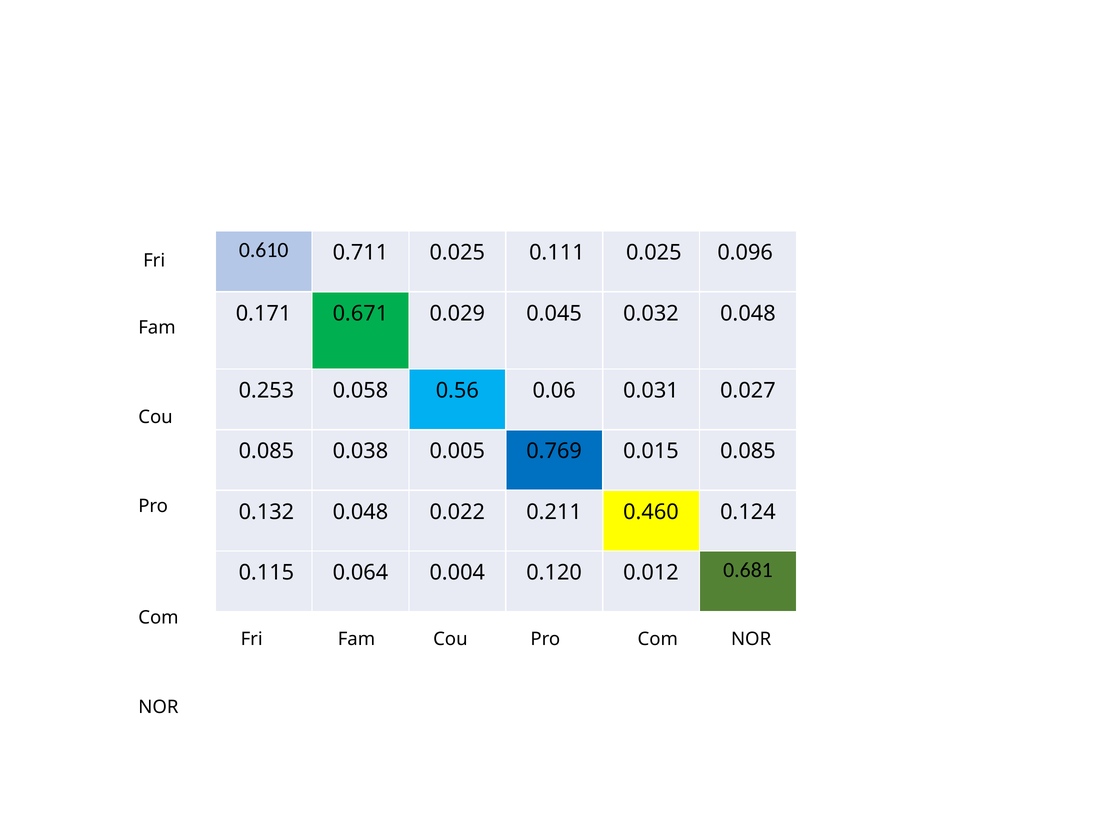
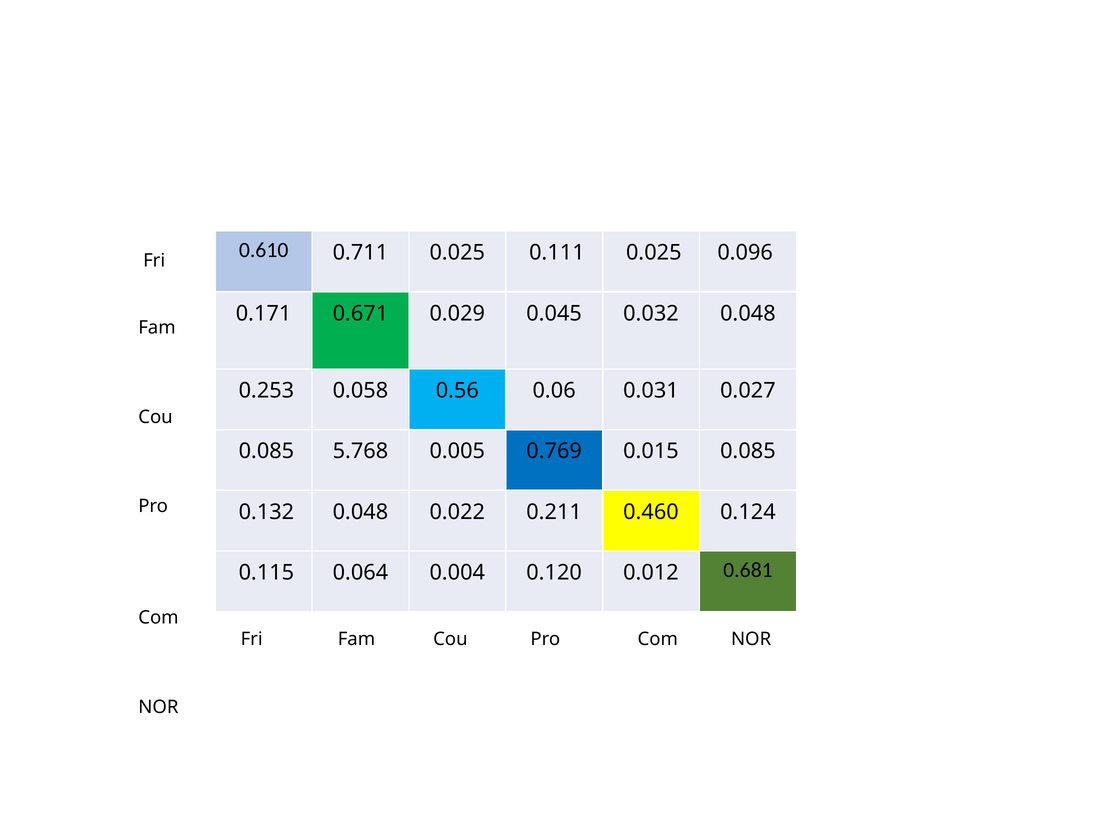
0.038: 0.038 -> 5.768 (360, 451)
